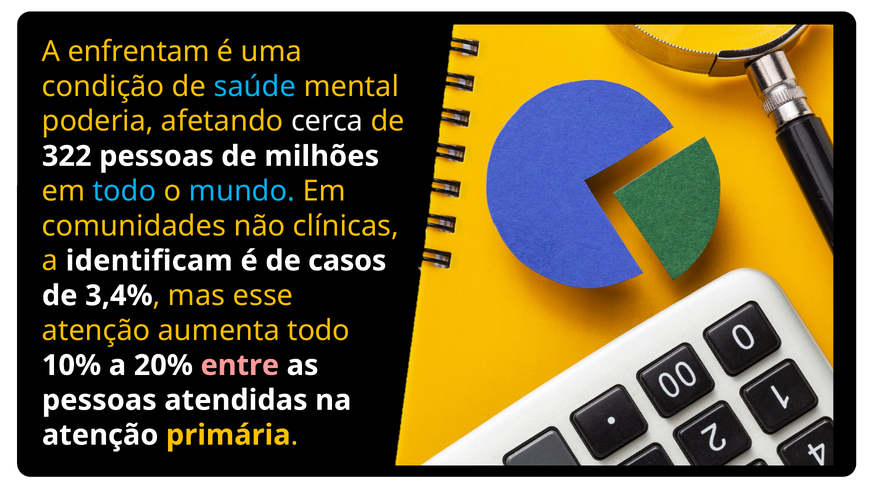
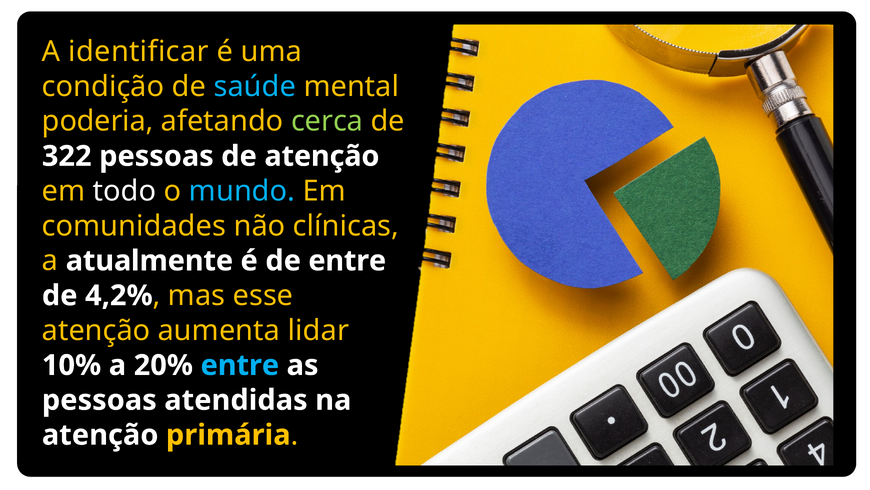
enfrentam: enfrentam -> identificar (139, 52)
cerca colour: white -> light green (327, 121)
de milhões: milhões -> atenção (322, 156)
todo colour: light blue -> white (125, 191)
identificam: identificam -> atualmente (149, 260)
de casos: casos -> entre (347, 260)
3,4%: 3,4% -> 4,2% (119, 295)
aumenta todo: todo -> lidar (318, 330)
entre colour: pink -> light blue (240, 365)
